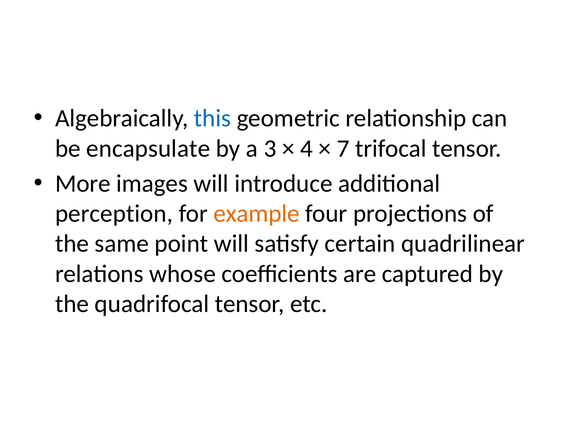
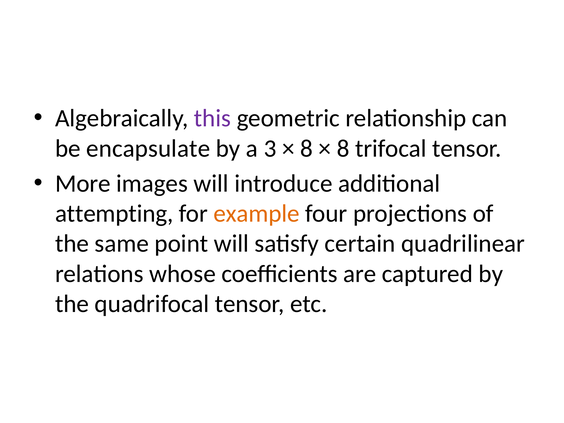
this colour: blue -> purple (212, 118)
4: 4 -> 8 (307, 148)
7: 7 -> 8 (343, 148)
perception: perception -> attempting (114, 214)
